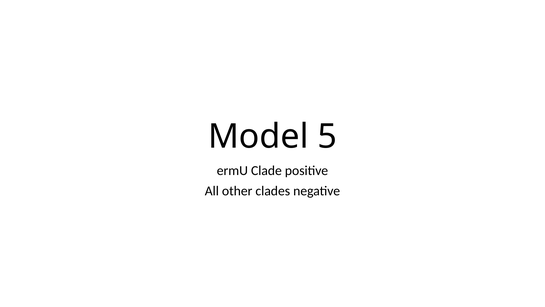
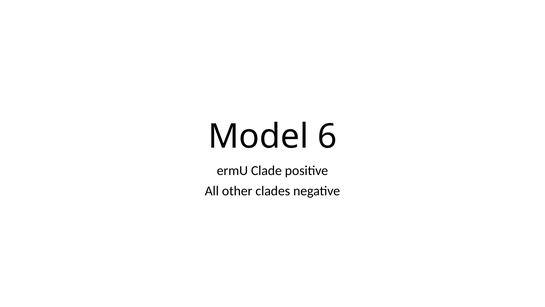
5: 5 -> 6 (327, 136)
